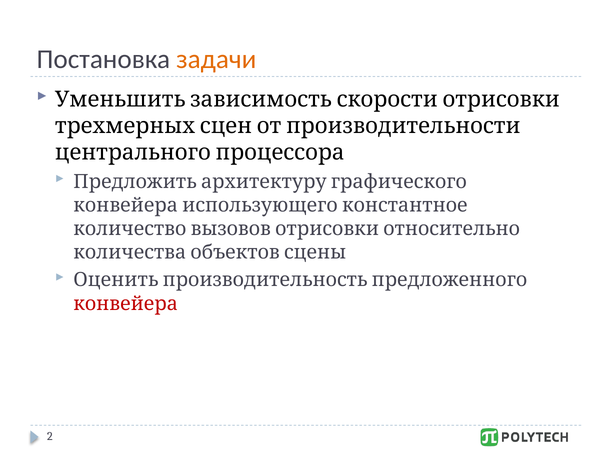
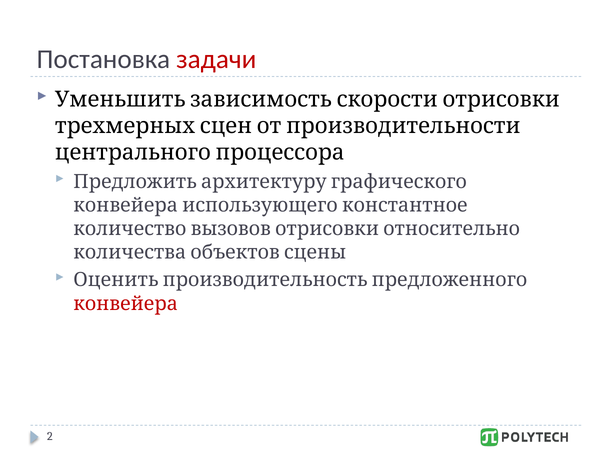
задачи colour: orange -> red (216, 59)
